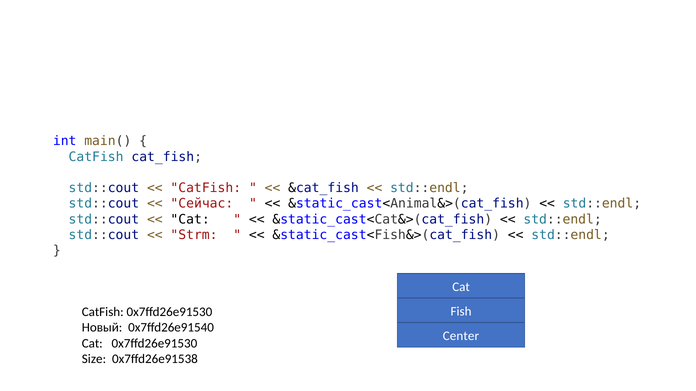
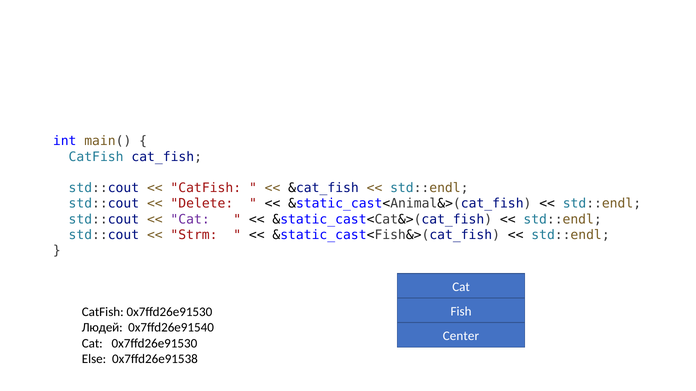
Сейчас: Сейчас -> Delete (202, 204)
Cat colour: black -> purple (190, 220)
Новый: Новый -> Людей (102, 328)
Size: Size -> Else (94, 359)
